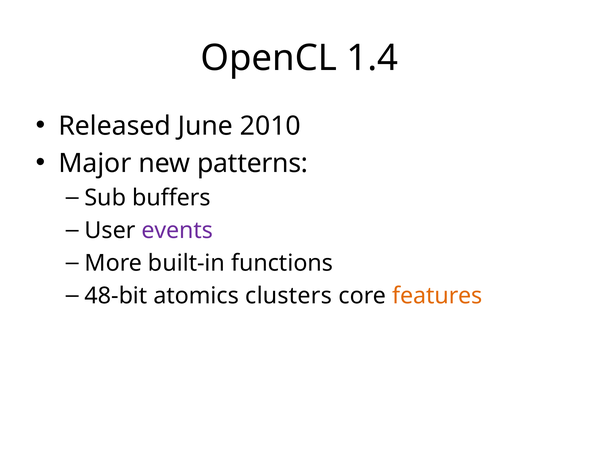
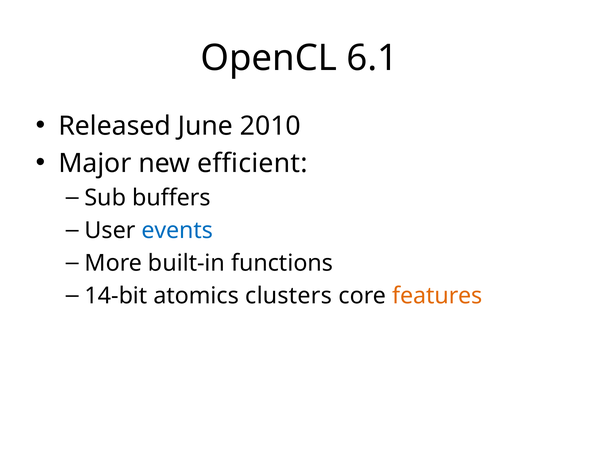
1.4: 1.4 -> 6.1 (372, 58)
patterns: patterns -> efficient (252, 163)
events colour: purple -> blue (177, 230)
48-bit: 48-bit -> 14-bit (116, 295)
